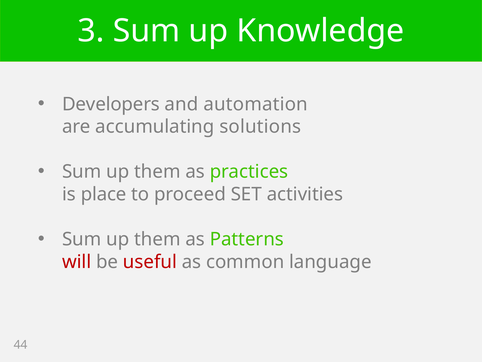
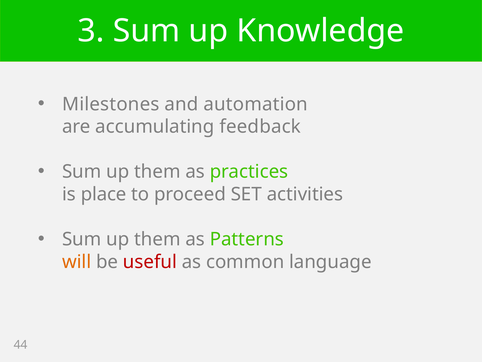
Developers: Developers -> Milestones (111, 104)
solutions: solutions -> feedback (260, 127)
will colour: red -> orange (77, 262)
